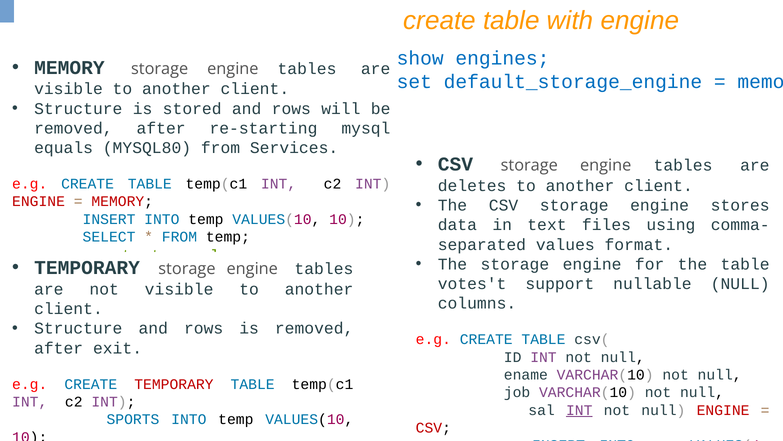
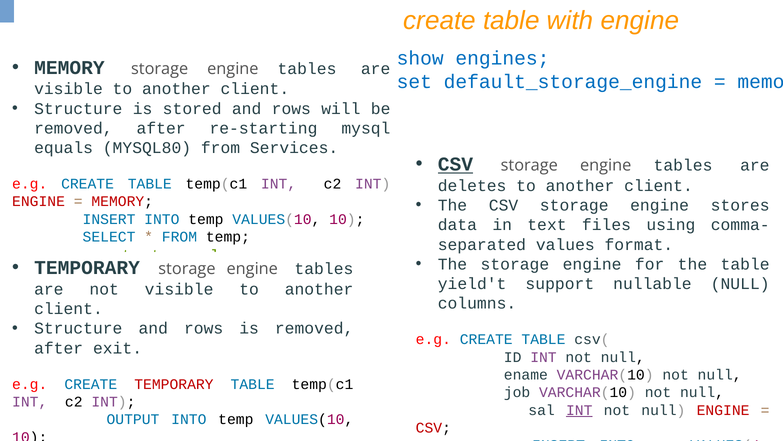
CSV underline: none -> present (455, 164)
votes't: votes't -> yield't (472, 283)
SPORTS: SPORTS -> OUTPUT (133, 419)
